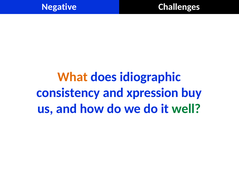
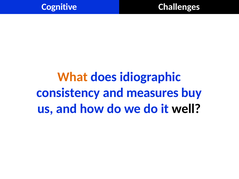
Negative: Negative -> Cognitive (59, 7)
xpression: xpression -> measures (152, 93)
well colour: green -> black (186, 109)
